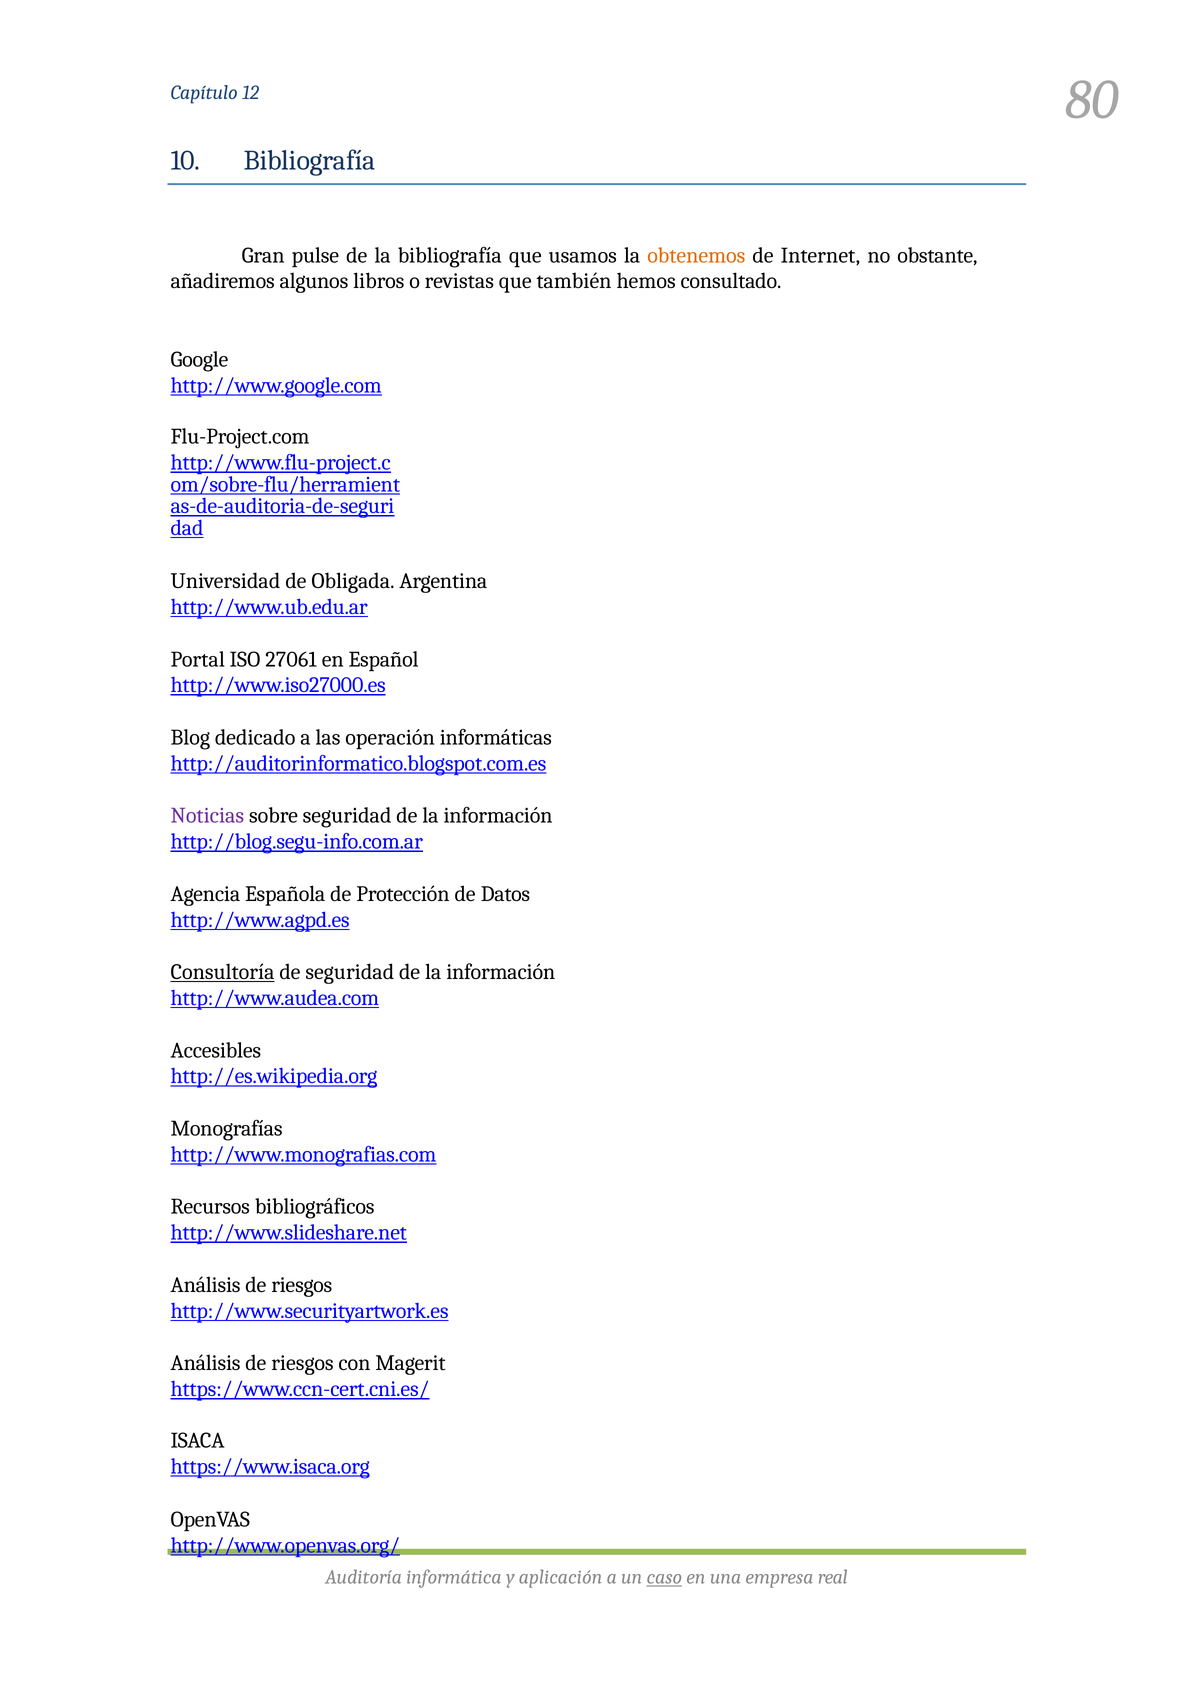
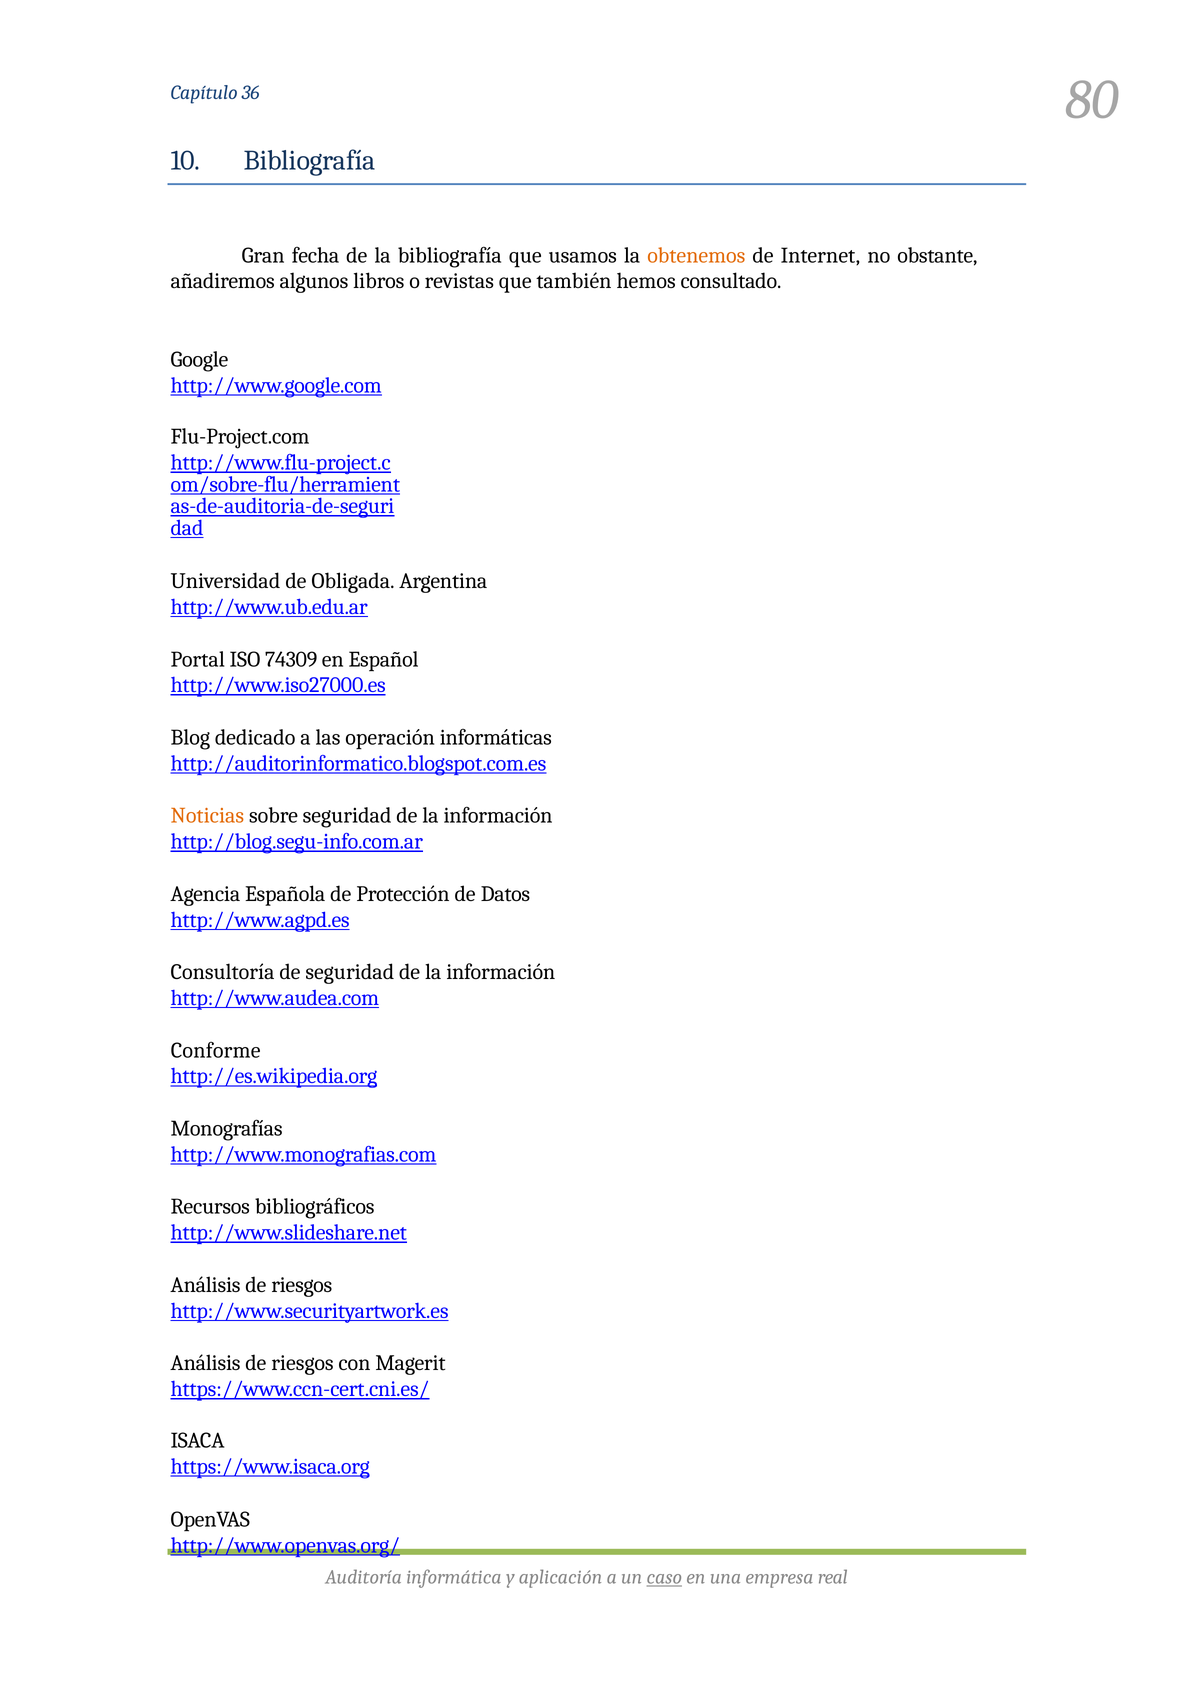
12: 12 -> 36 (251, 93)
pulse: pulse -> fecha (315, 255)
27061: 27061 -> 74309 (291, 659)
Noticias colour: purple -> orange (207, 815)
Consultoría underline: present -> none (223, 972)
Accesibles: Accesibles -> Conforme (216, 1050)
